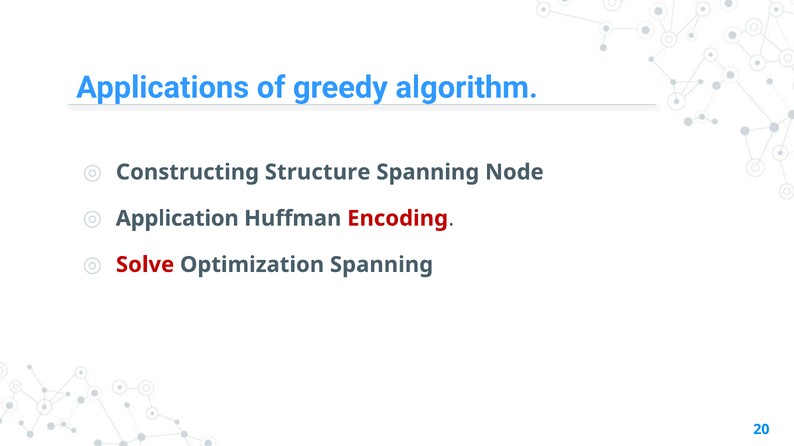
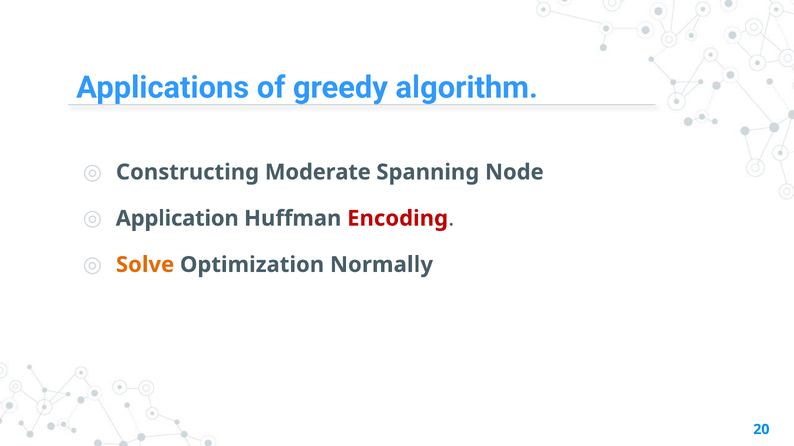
Structure: Structure -> Moderate (318, 172)
Solve colour: red -> orange (145, 265)
Optimization Spanning: Spanning -> Normally (381, 265)
